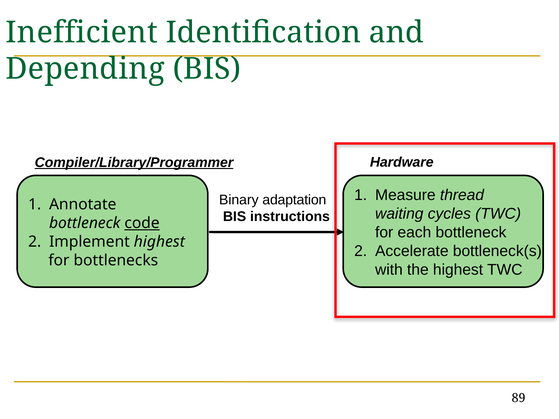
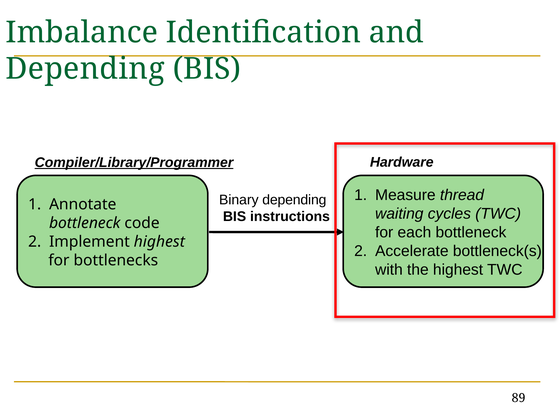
Inefficient: Inefficient -> Imbalance (82, 32)
Binary adaptation: adaptation -> depending (294, 200)
code underline: present -> none (142, 223)
